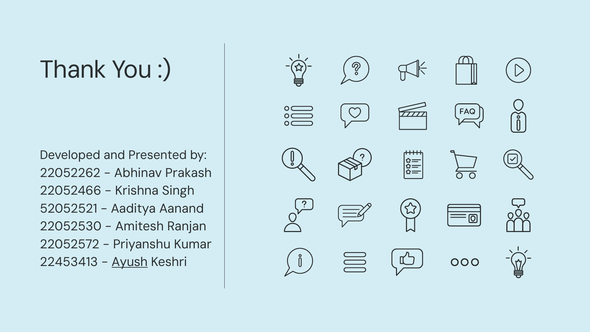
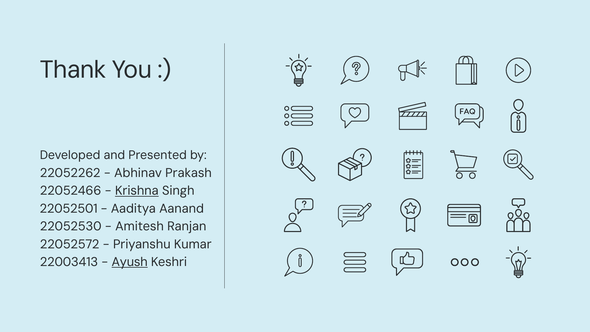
Krishna underline: none -> present (137, 191)
52052521: 52052521 -> 22052501 (69, 208)
22453413: 22453413 -> 22003413 (69, 262)
